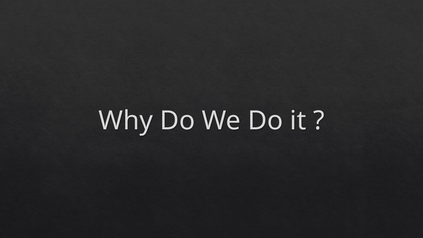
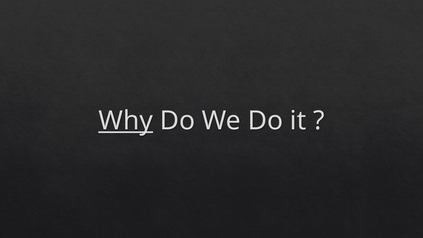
Why underline: none -> present (126, 121)
